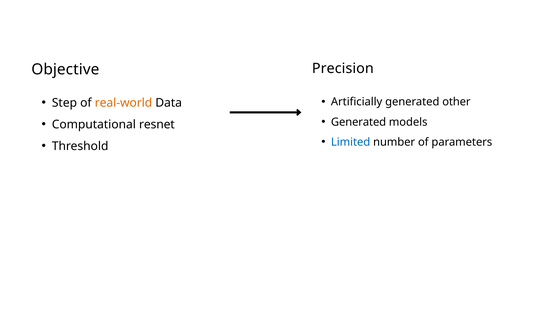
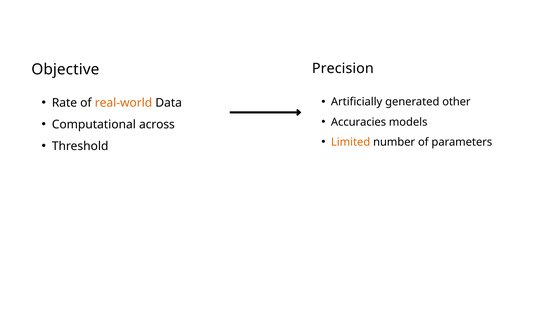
Step: Step -> Rate (64, 103)
Generated: Generated -> Accuracies (359, 122)
resnet: resnet -> across (157, 124)
Limited colour: blue -> orange (351, 142)
